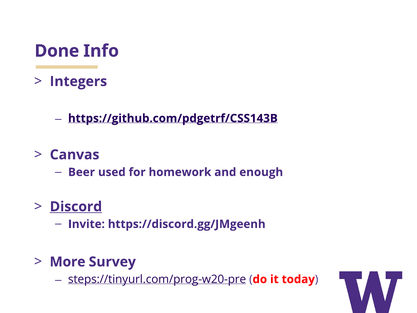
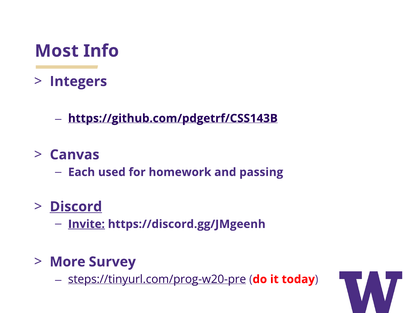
Done: Done -> Most (57, 51)
Beer: Beer -> Each (82, 172)
enough: enough -> passing (261, 172)
Invite underline: none -> present (86, 224)
